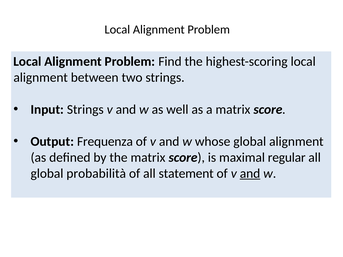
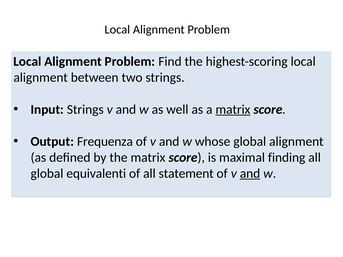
matrix underline: none -> present (233, 110)
regular: regular -> finding (287, 158)
probabilità: probabilità -> equivalenti (96, 174)
